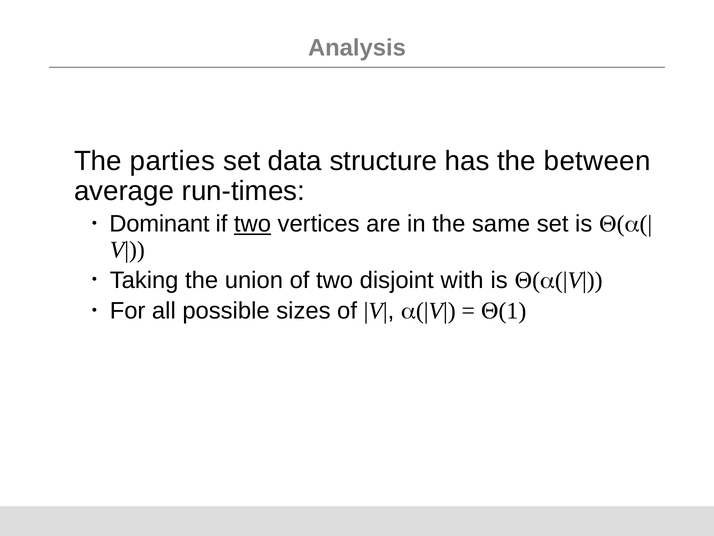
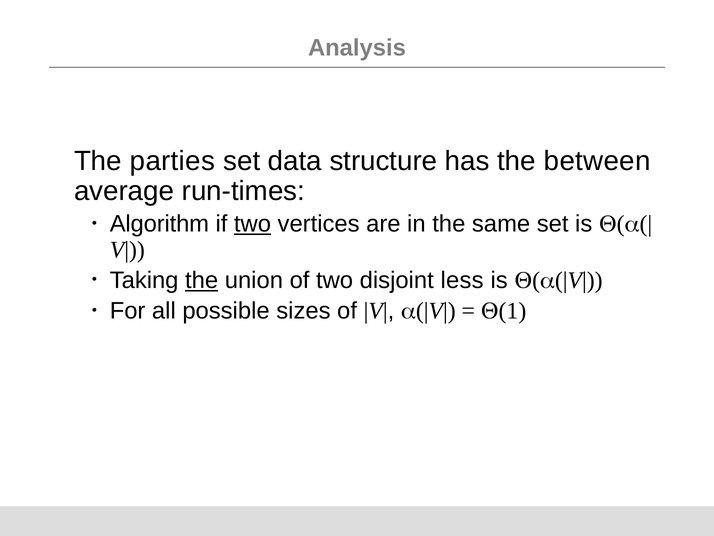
Dominant: Dominant -> Algorithm (159, 224)
the underline: none -> present (202, 280)
with: with -> less (462, 280)
